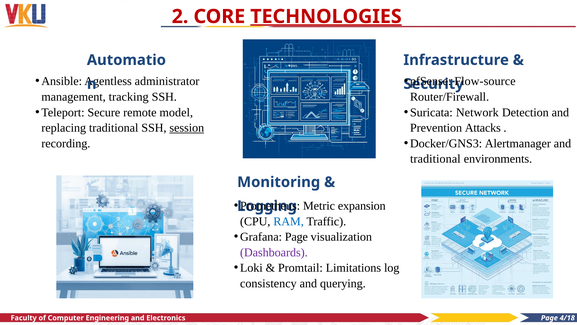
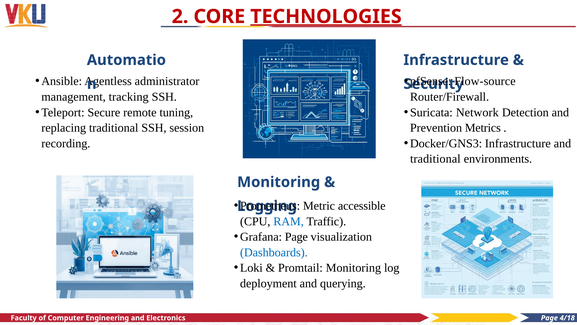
model: model -> tuning (176, 112)
session underline: present -> none (187, 128)
Attacks: Attacks -> Metrics (483, 128)
Alertmanager: Alertmanager -> Infrastructure (518, 143)
expansion: expansion -> accessible (362, 206)
Dashboards colour: purple -> blue (274, 252)
Promtail Limitations: Limitations -> Monitoring (353, 268)
consistency: consistency -> deployment (268, 283)
